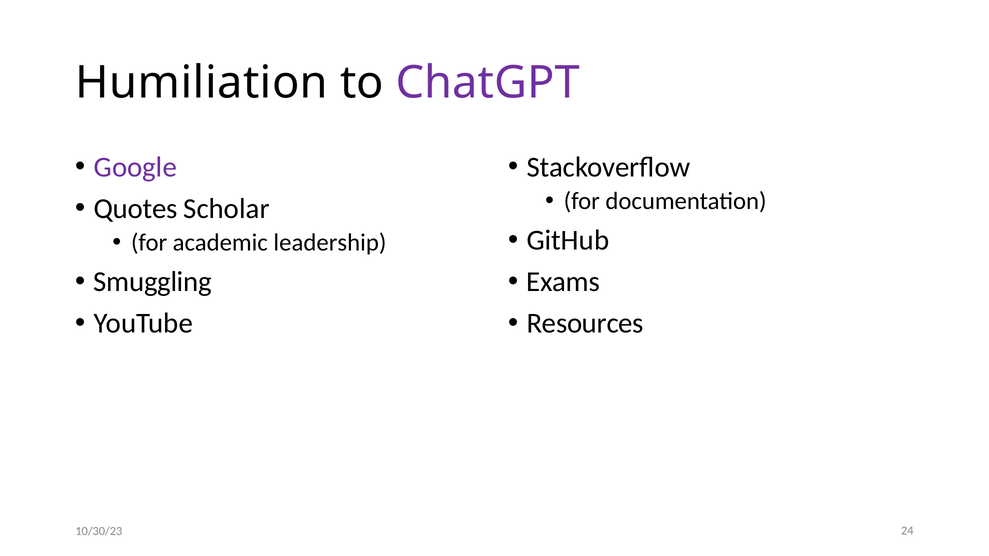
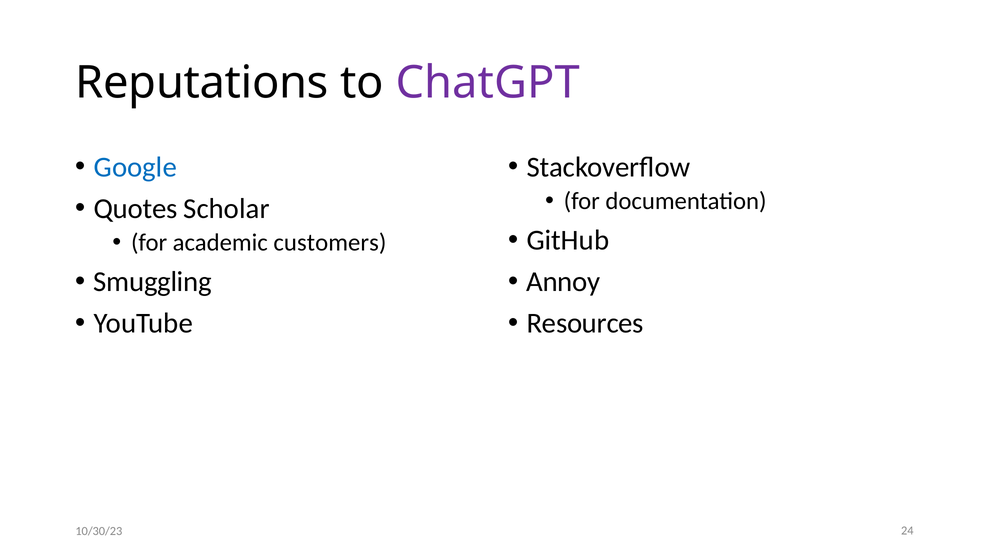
Humiliation: Humiliation -> Reputations (202, 83)
Google colour: purple -> blue (135, 167)
leadership: leadership -> customers (330, 243)
Exams: Exams -> Annoy (563, 282)
